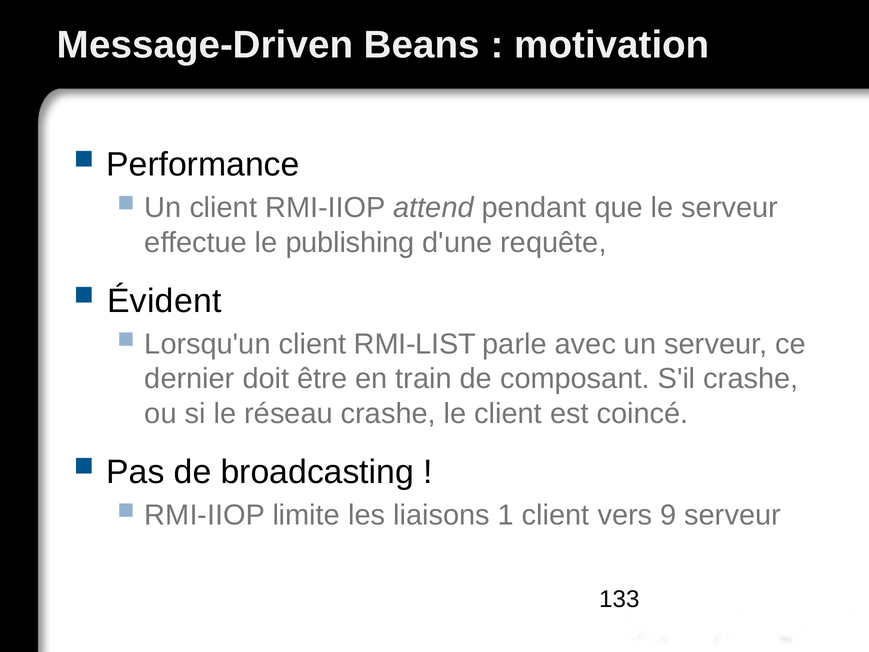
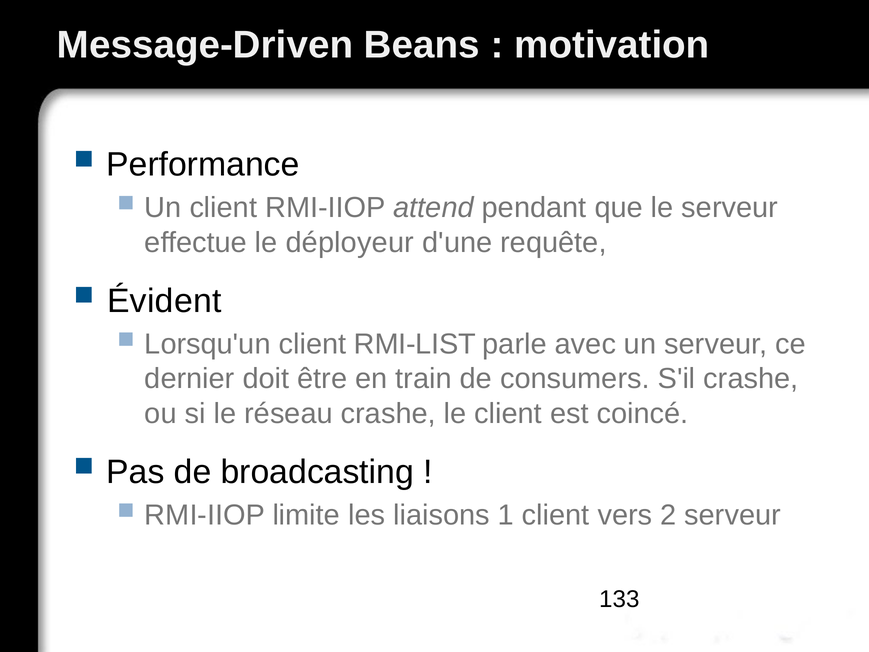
publishing: publishing -> déployeur (350, 242)
composant: composant -> consumers (575, 379)
9: 9 -> 2 (668, 515)
